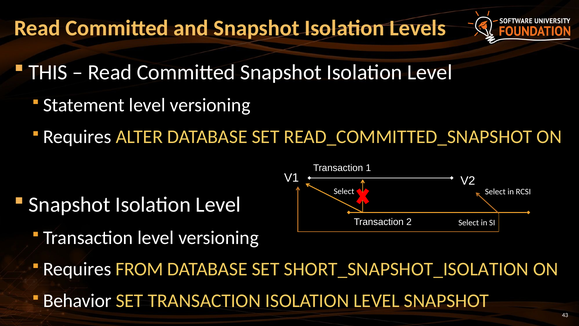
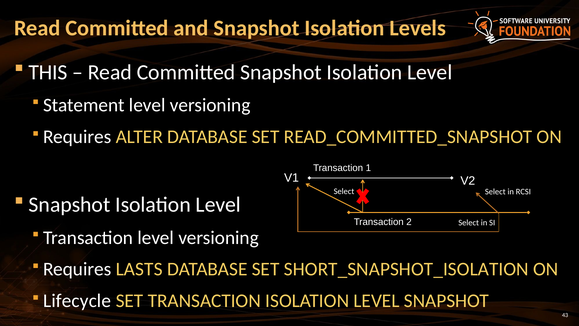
FROM: FROM -> LASTS (139, 269)
Behavior: Behavior -> Lifecycle (77, 301)
